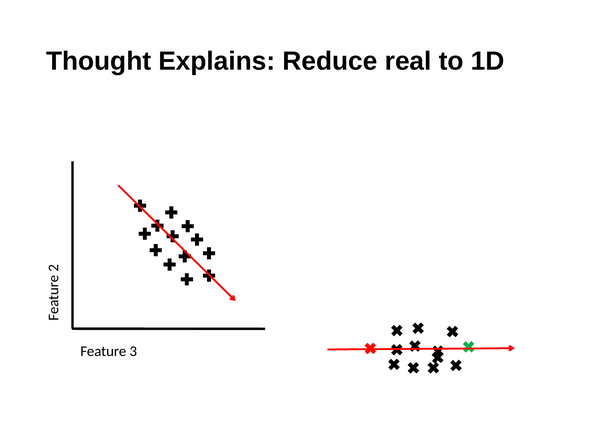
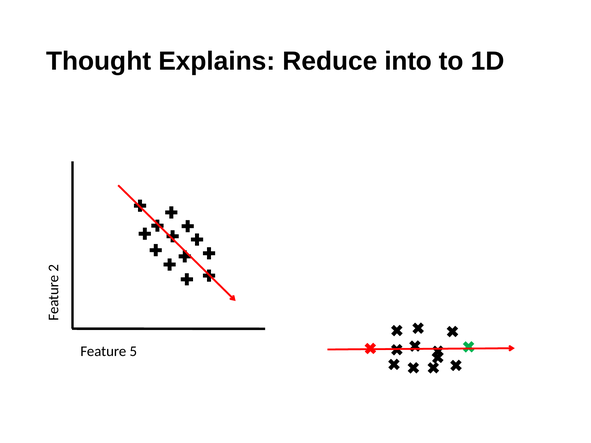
real: real -> into (408, 61)
3: 3 -> 5 (133, 352)
